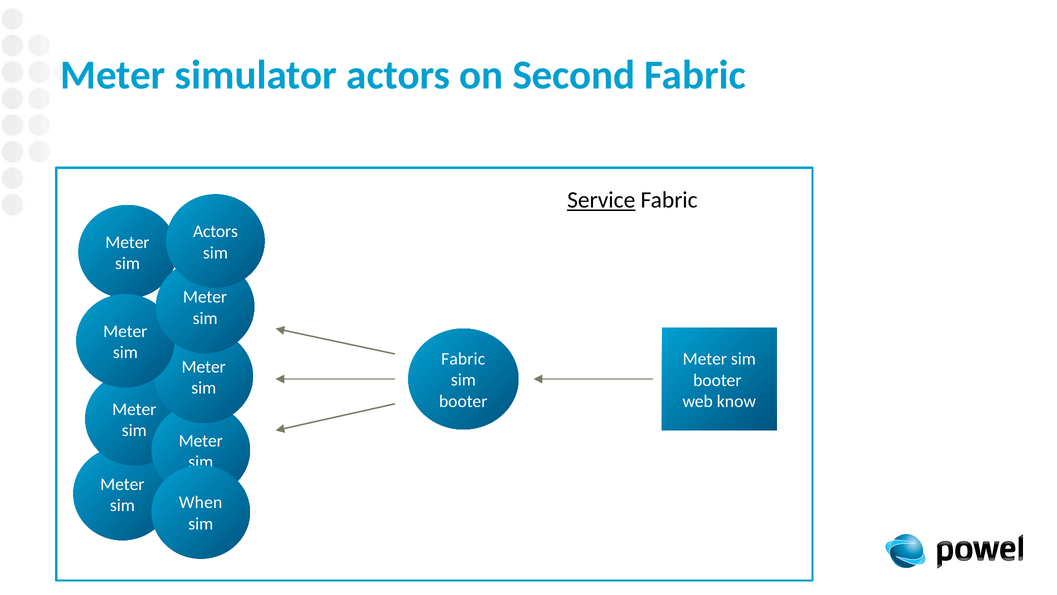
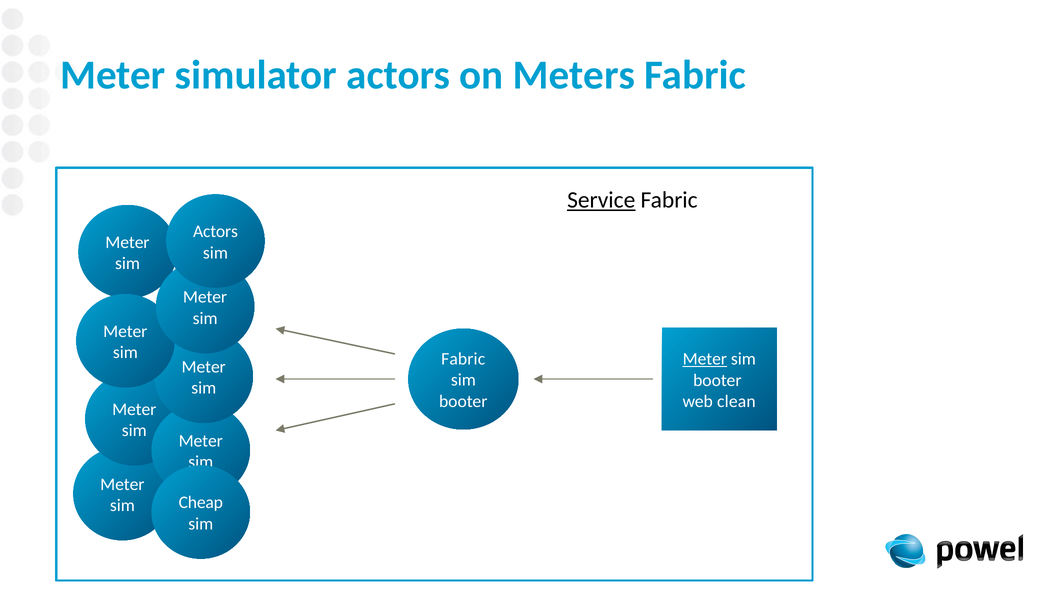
Second: Second -> Meters (574, 75)
Meter underline: none -> present (705, 359)
know: know -> clean (736, 401)
When: When -> Cheap (201, 502)
